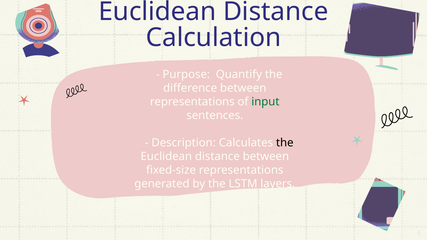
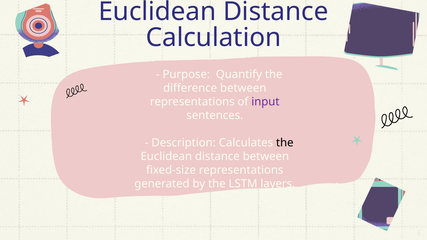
input colour: green -> purple (265, 102)
